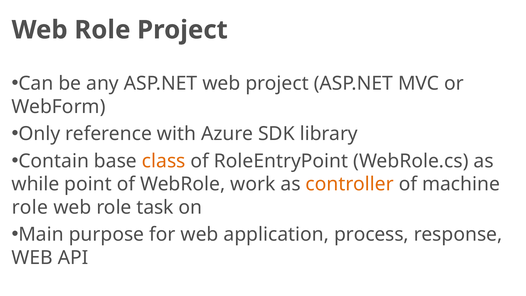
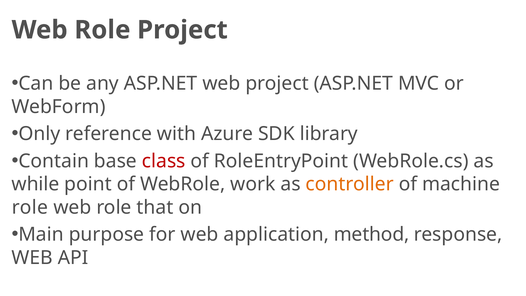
class colour: orange -> red (164, 161)
task: task -> that (155, 207)
process: process -> method (372, 234)
